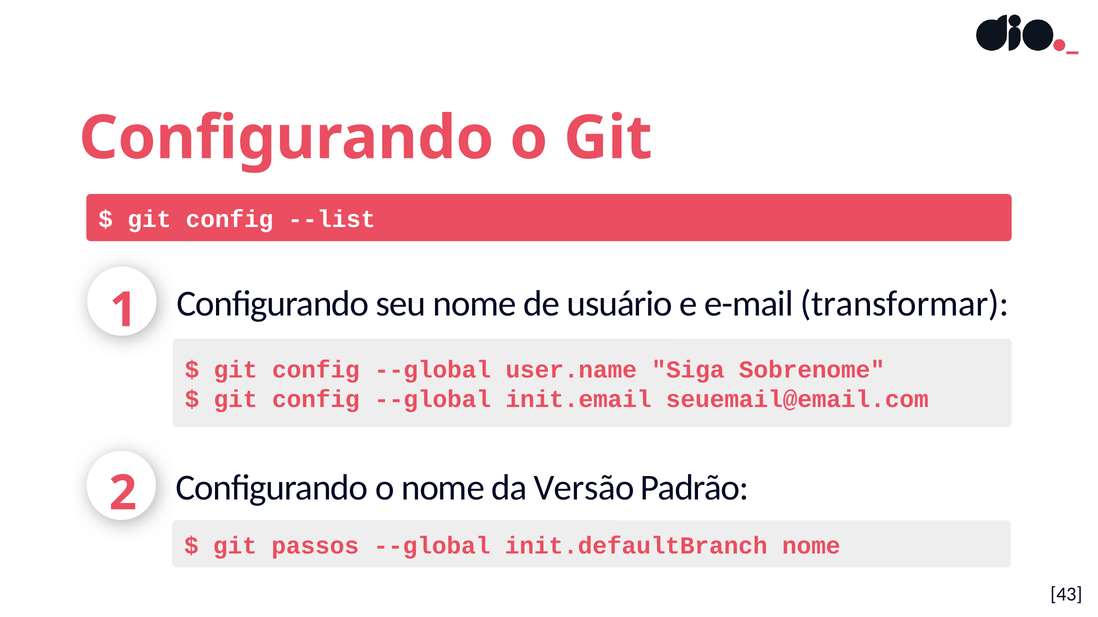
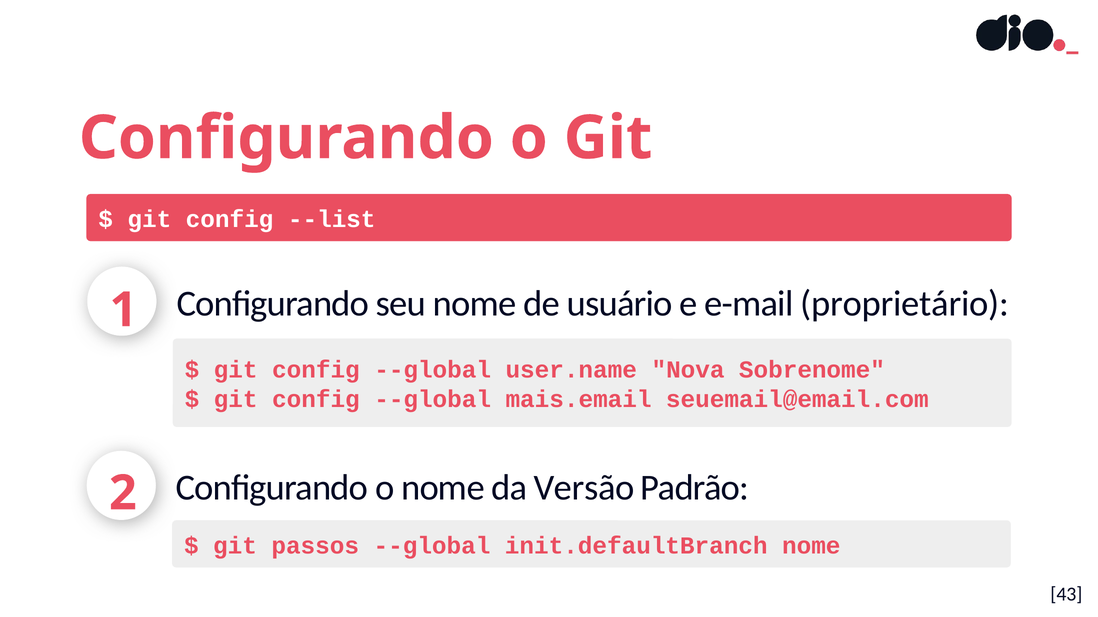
transformar: transformar -> proprietário (905, 304)
Siga: Siga -> Nova (688, 370)
init.email: init.email -> mais.email (579, 400)
